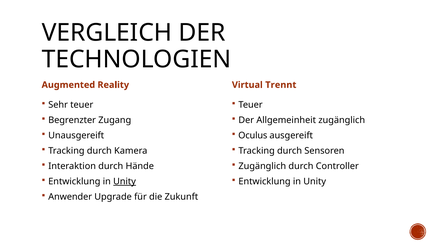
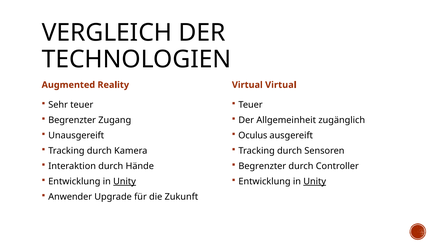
Virtual Trennt: Trennt -> Virtual (281, 85)
Zugänglich: Zugänglich -> Begrenzter (262, 166)
Unity underline: none -> present (315, 182)
